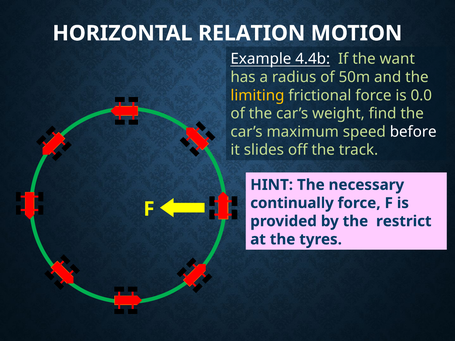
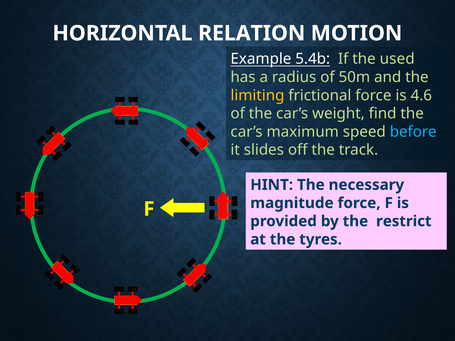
4.4b: 4.4b -> 5.4b (313, 59)
want: want -> used (397, 59)
0.0: 0.0 -> 4.6 (421, 95)
before colour: white -> light blue (413, 132)
continually: continually -> magnitude (292, 203)
